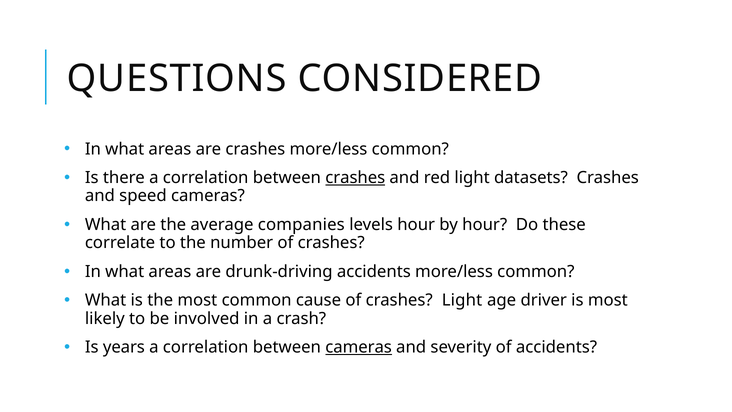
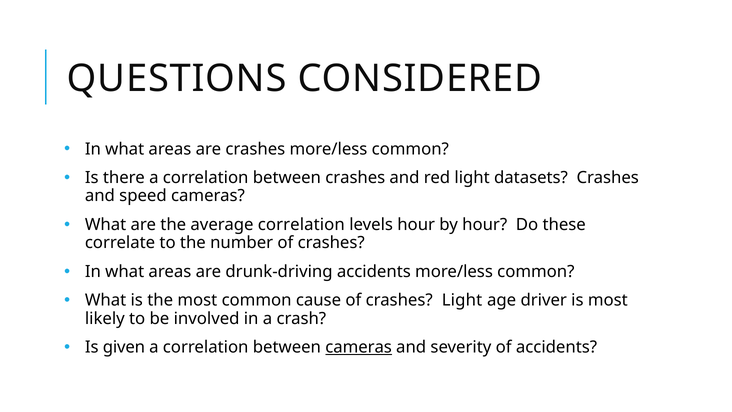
crashes underline: present -> none (355, 178)
average companies: companies -> correlation (301, 225)
years: years -> given (124, 347)
